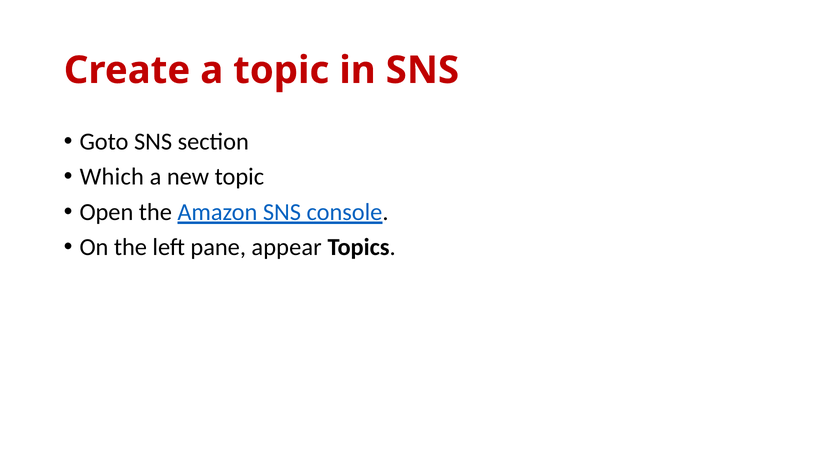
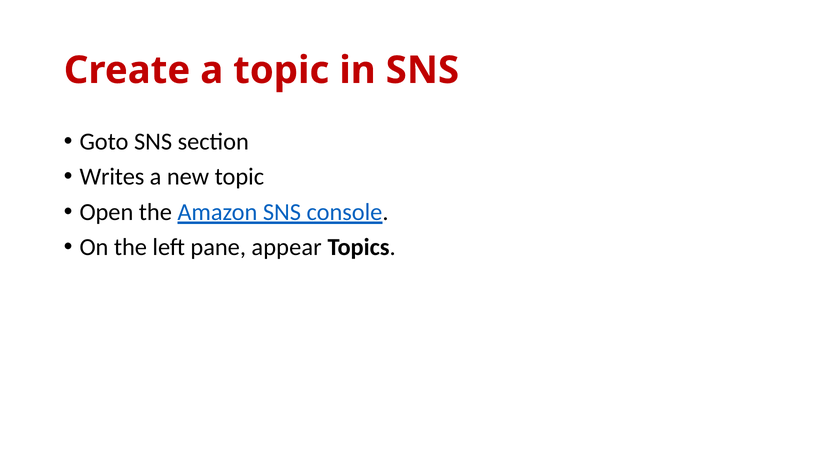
Which: Which -> Writes (112, 177)
